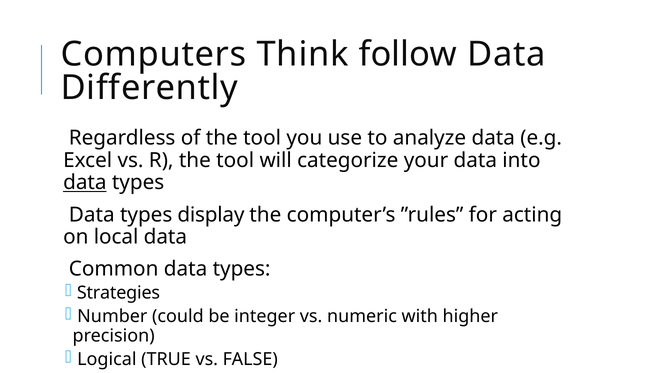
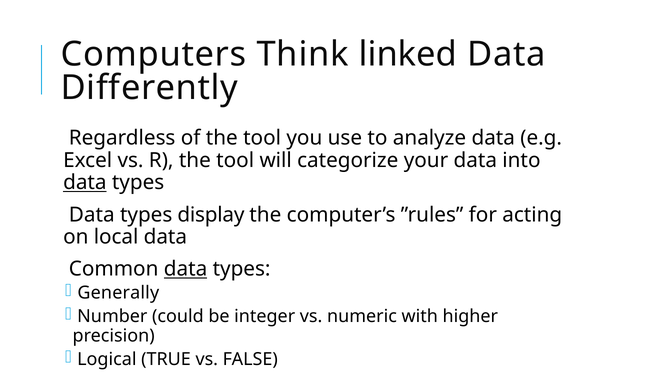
follow: follow -> linked (408, 55)
data underline: none -> present (186, 269)
Strategies: Strategies -> Generally (118, 293)
